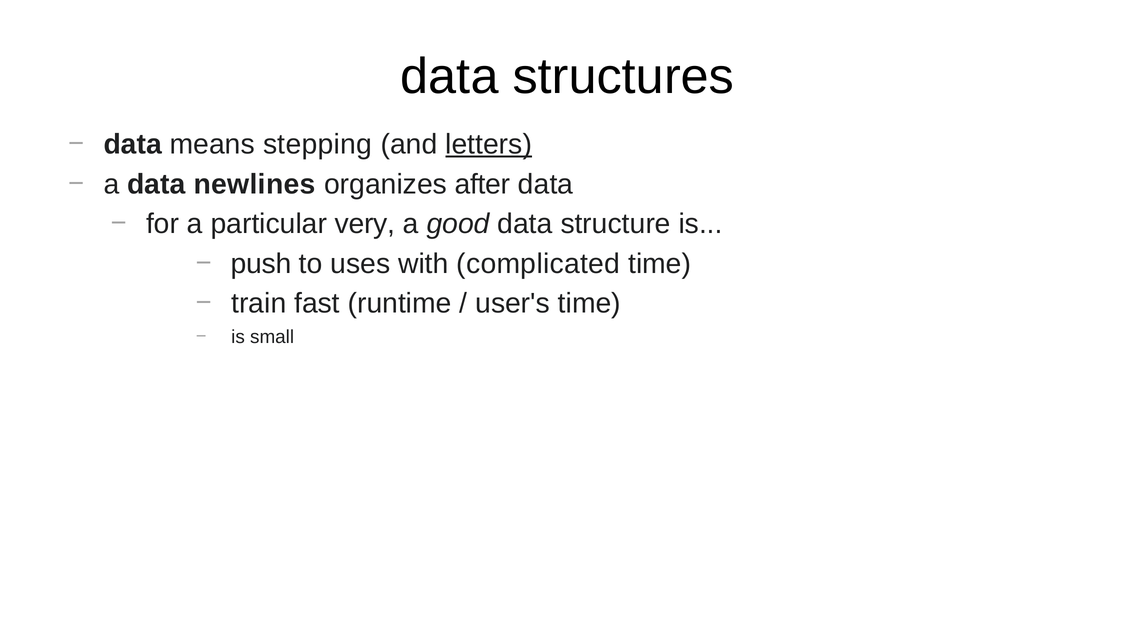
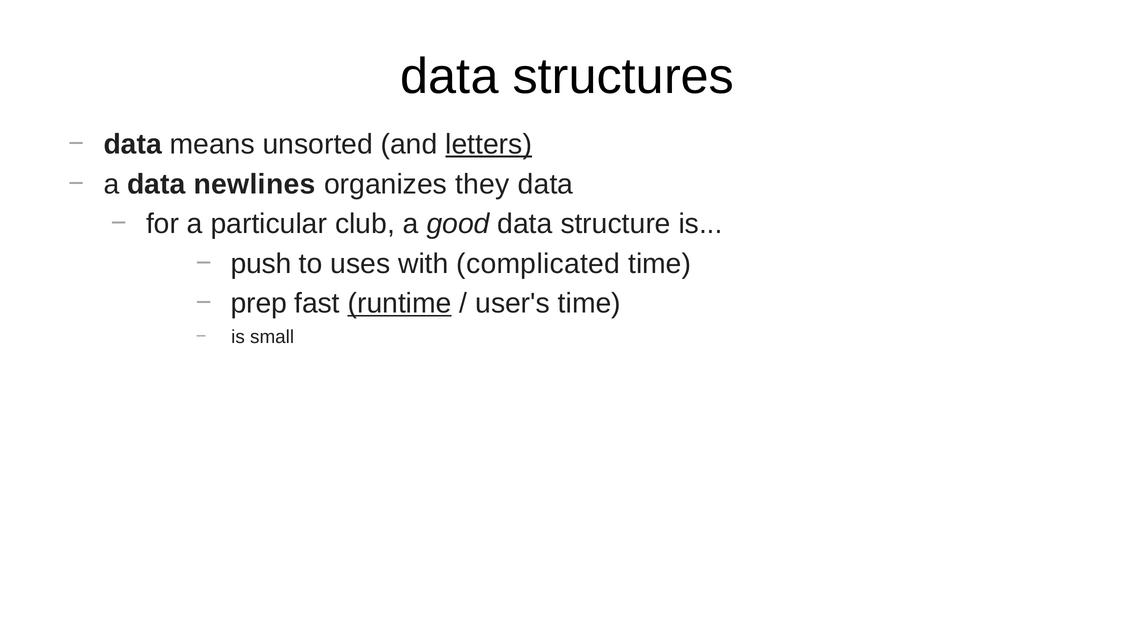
stepping: stepping -> unsorted (318, 144)
after: after -> they (482, 184)
very: very -> club (365, 224)
train: train -> prep (259, 303)
runtime underline: none -> present (400, 303)
